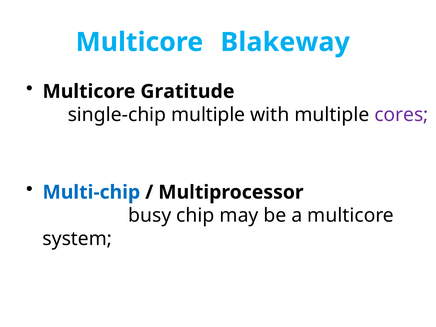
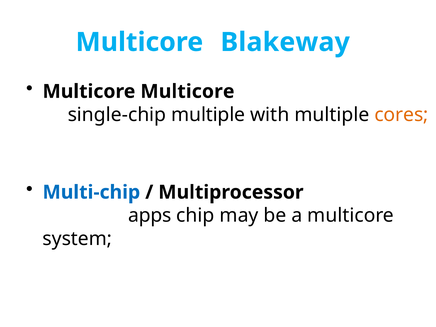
Multicore Gratitude: Gratitude -> Multicore (187, 91)
cores colour: purple -> orange (401, 115)
busy: busy -> apps (150, 216)
